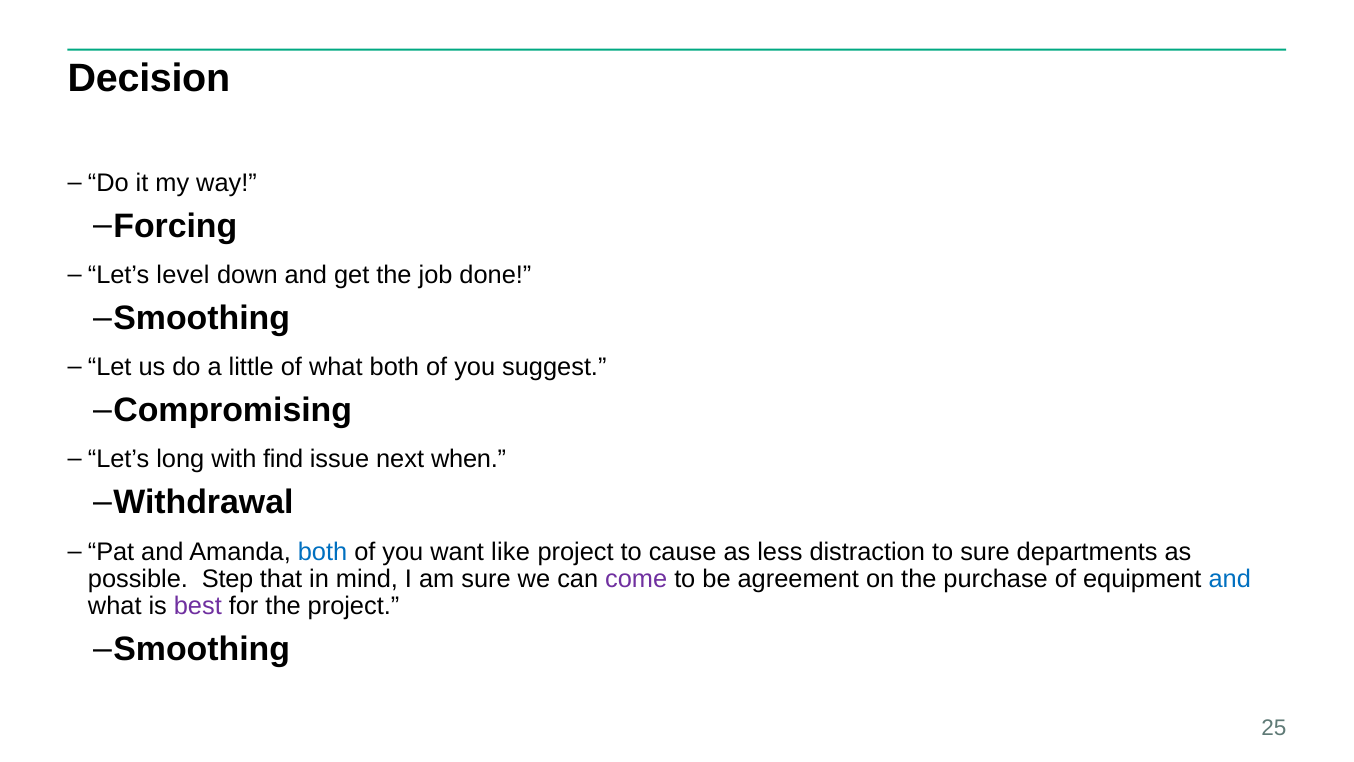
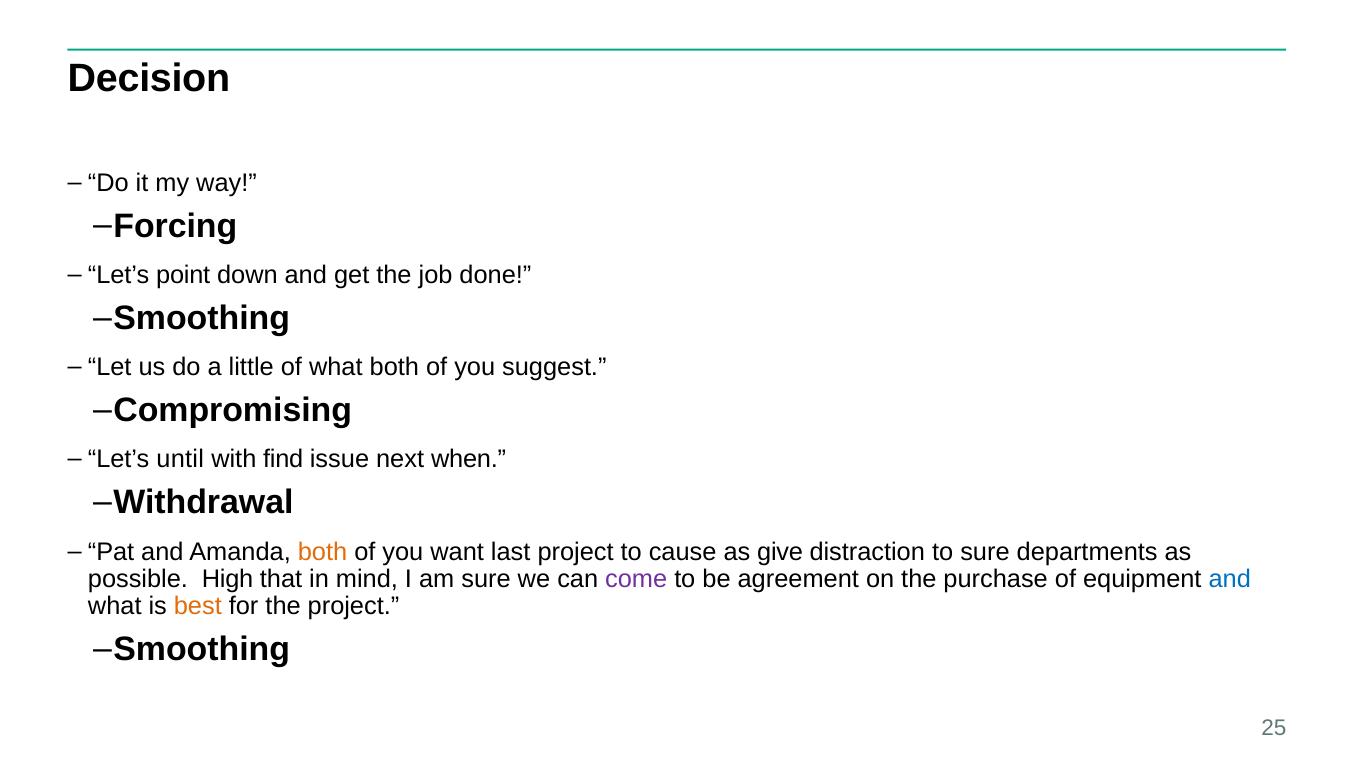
level: level -> point (183, 275)
long: long -> until (180, 459)
both colour: blue -> orange (323, 551)
like: like -> last (511, 551)
less: less -> give (780, 551)
Step: Step -> High (228, 579)
best colour: purple -> orange (198, 606)
